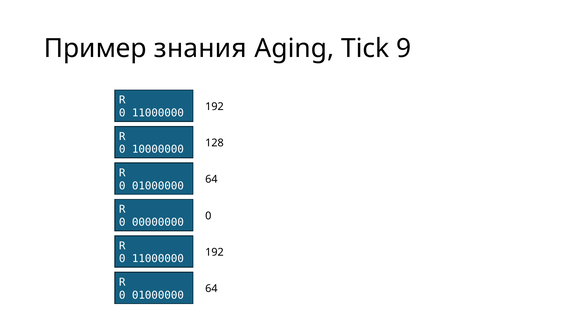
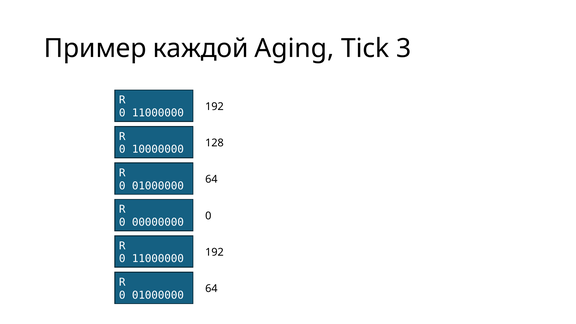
знания: знания -> каждой (201, 48)
9: 9 -> 3 (404, 48)
